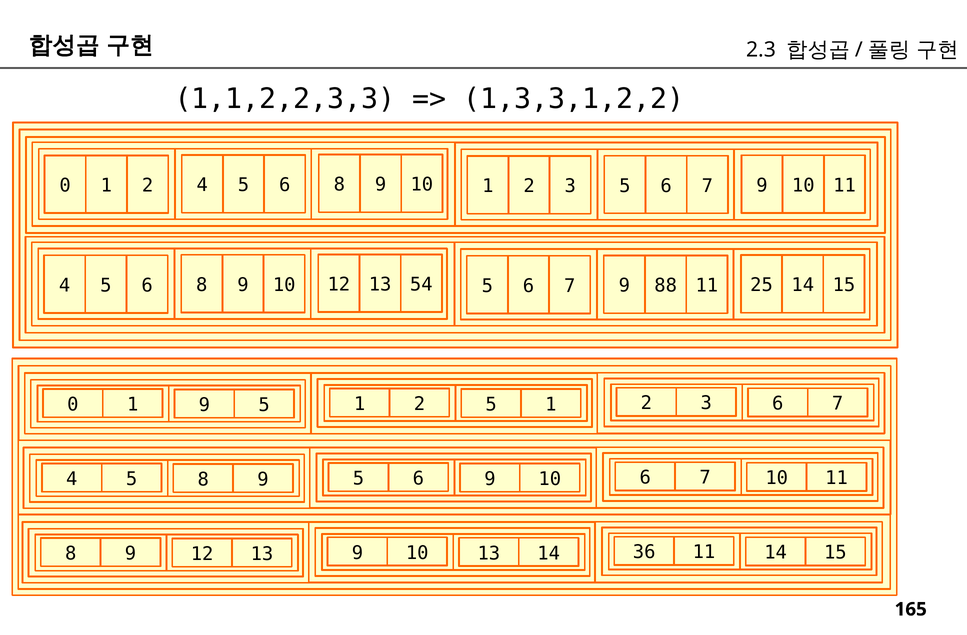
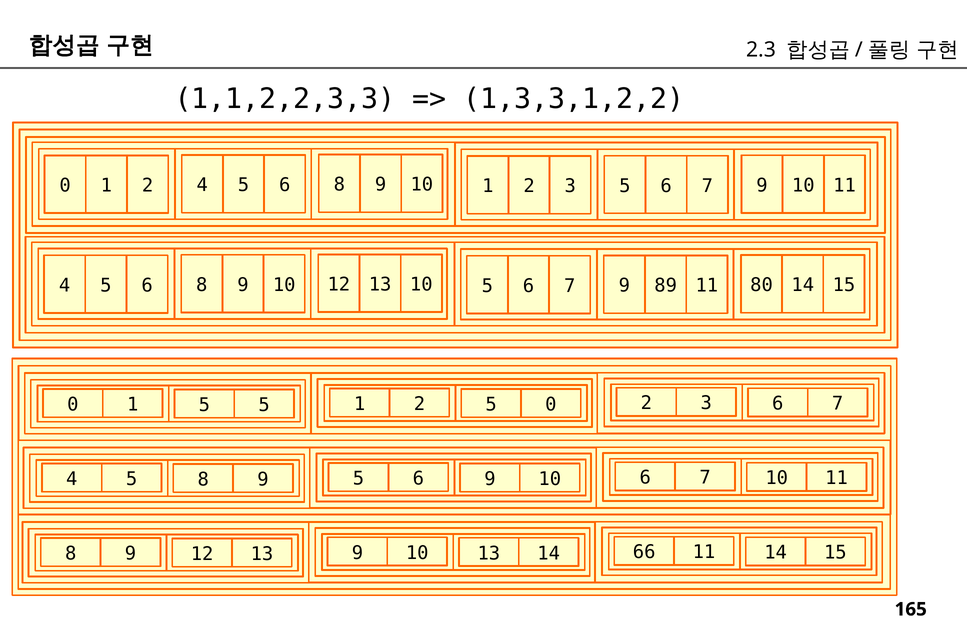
13 54: 54 -> 10 (421, 285)
88: 88 -> 89 (666, 286)
25: 25 -> 80 (762, 285)
1 9: 9 -> 5 (204, 405)
2 5 1: 1 -> 0 (551, 404)
36: 36 -> 66 (644, 552)
